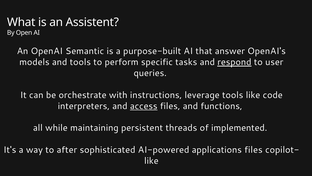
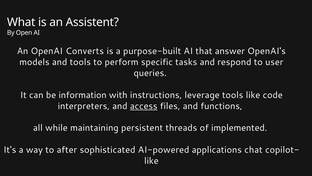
Semantic: Semantic -> Converts (85, 51)
respond underline: present -> none (234, 62)
orchestrate: orchestrate -> information (83, 95)
applications files: files -> chat (253, 149)
